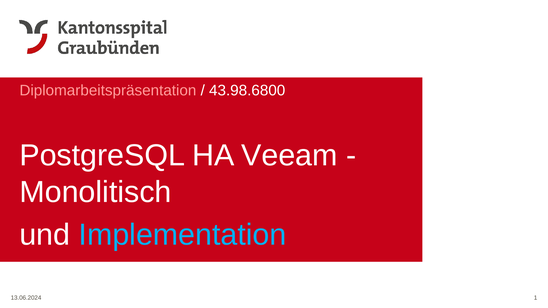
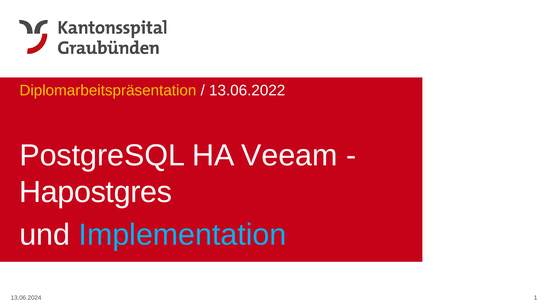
Diplomarbeitspräsentation colour: pink -> yellow (108, 90)
43.98.6800: 43.98.6800 -> 13.06.2022 (247, 90)
Monolitisch: Monolitisch -> Hapostgres (96, 192)
